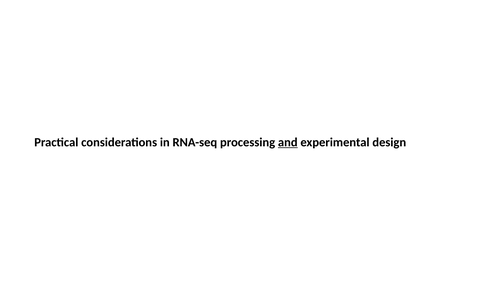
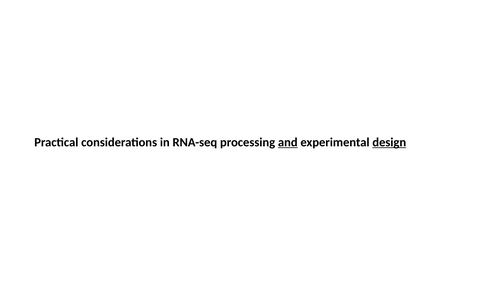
design underline: none -> present (389, 142)
